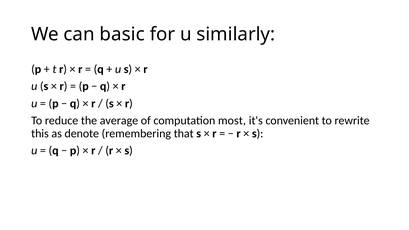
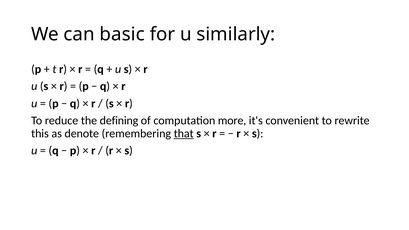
average: average -> defining (119, 121)
most: most -> more (232, 121)
that underline: none -> present (184, 133)
